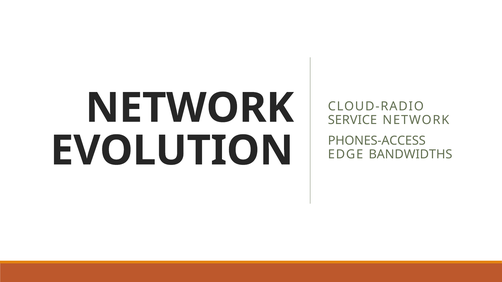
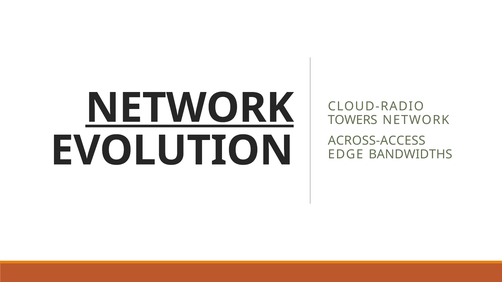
NETWORK underline: none -> present (190, 108)
SERVICE: SERVICE -> TOWERS (353, 120)
PHONES-ACCESS: PHONES-ACCESS -> ACROSS-ACCESS (377, 141)
